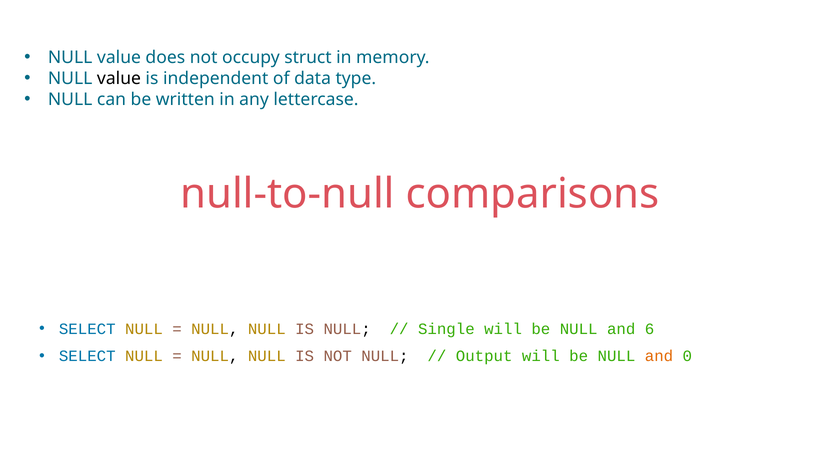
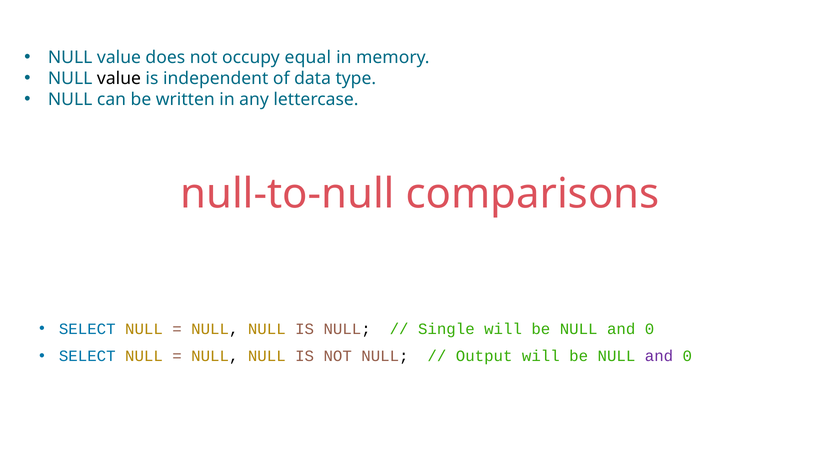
struct: struct -> equal (308, 58)
6: 6 -> 0 (650, 329)
and colour: orange -> purple (659, 357)
